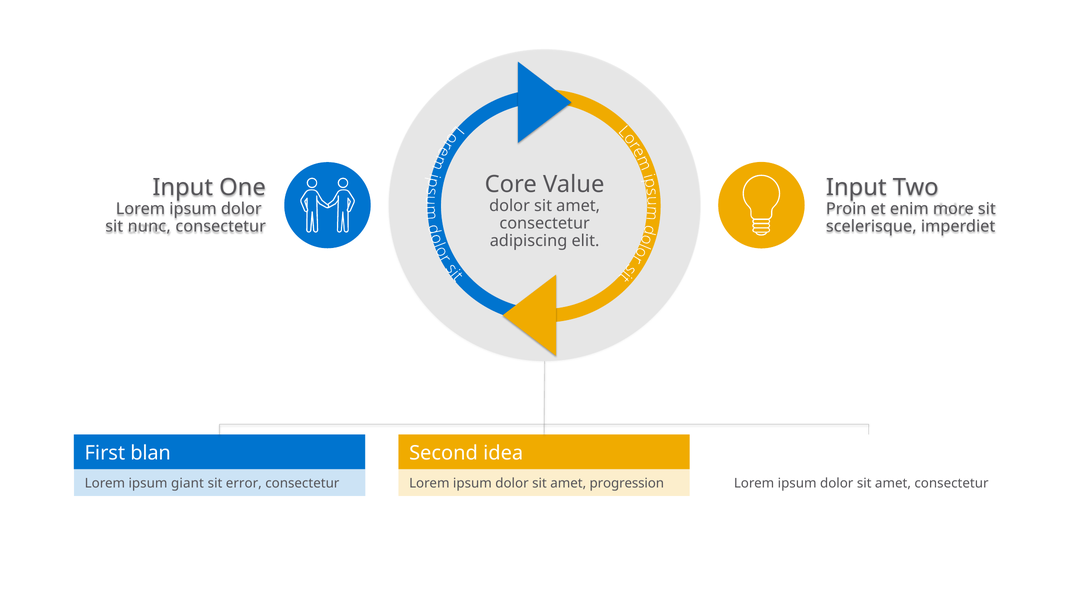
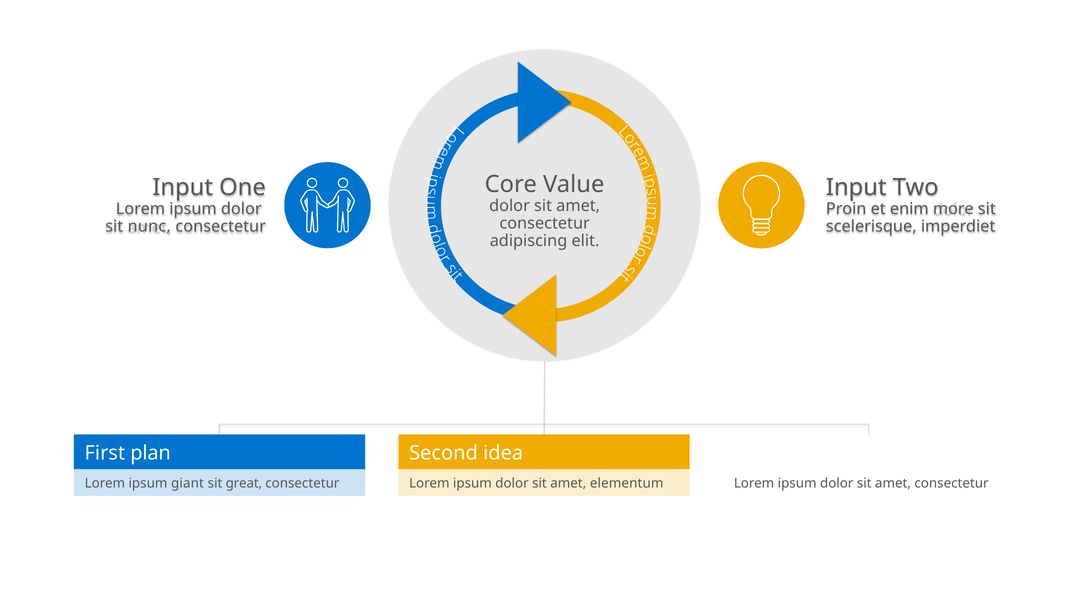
blan: blan -> plan (151, 453)
error: error -> great (244, 483)
progression: progression -> elementum (627, 483)
